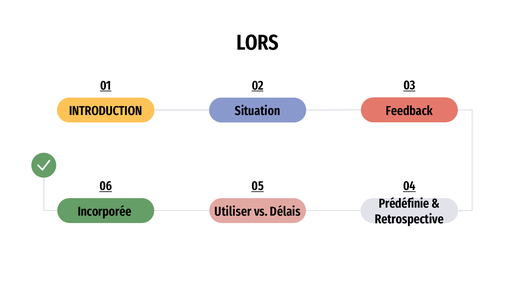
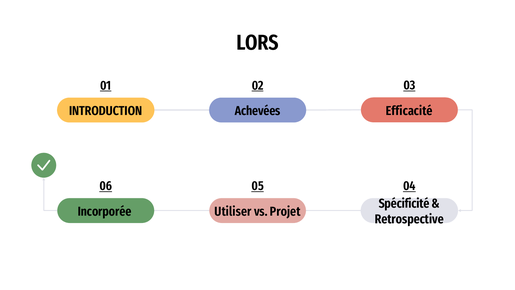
Feedback: Feedback -> Efficacité (409, 111)
Situation: Situation -> Achevées (258, 111)
Prédéfinie: Prédéfinie -> Spécificité (404, 203)
Délais: Délais -> Projet (285, 211)
